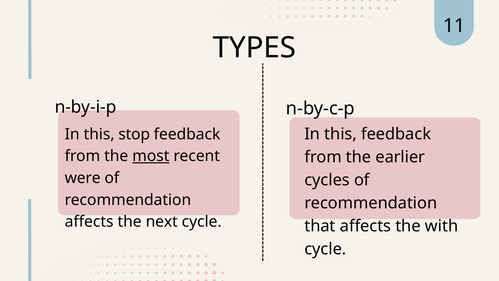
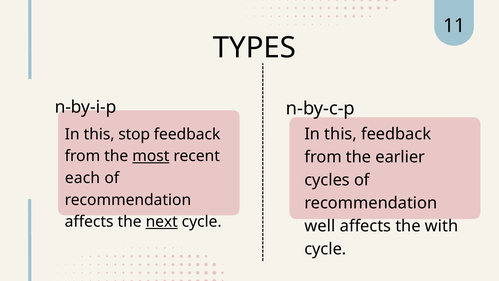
were: were -> each (82, 178)
next underline: none -> present (162, 221)
that: that -> well (320, 226)
